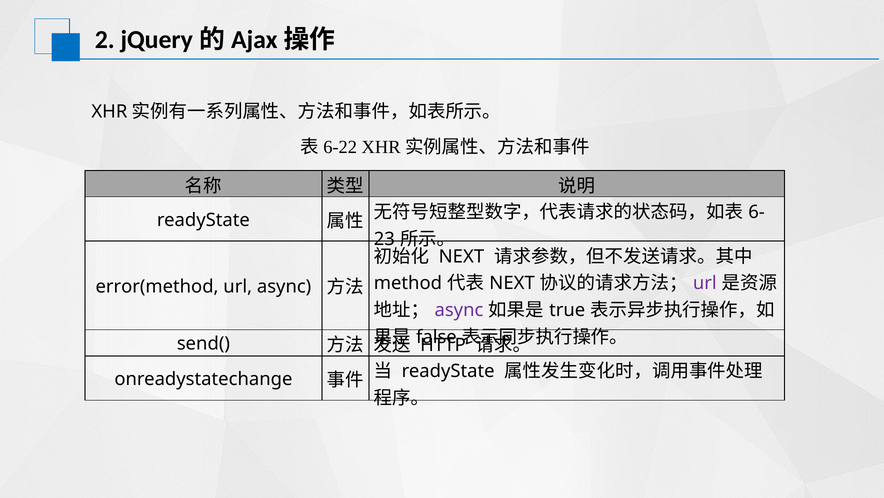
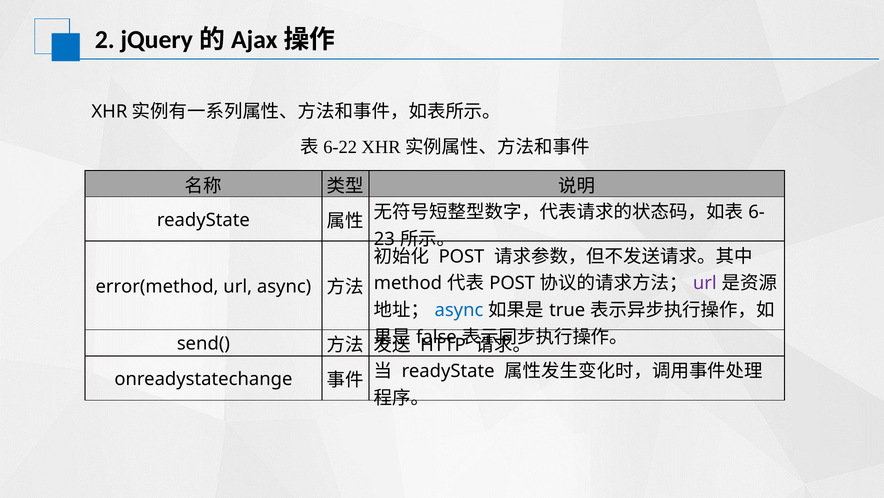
NEXT: NEXT -> POST (461, 256)
NEXT: NEXT -> POST (512, 283)
async colour: purple -> blue (459, 310)
